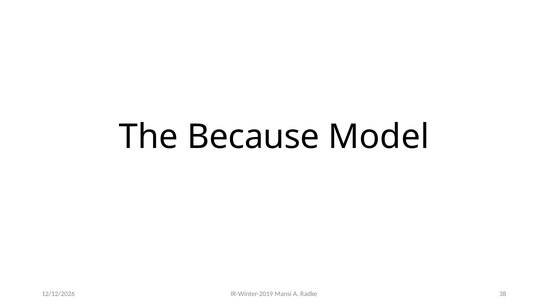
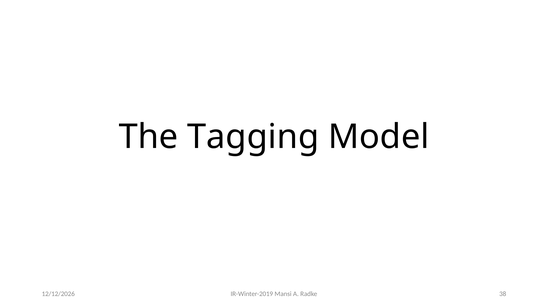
Because: Because -> Tagging (253, 137)
